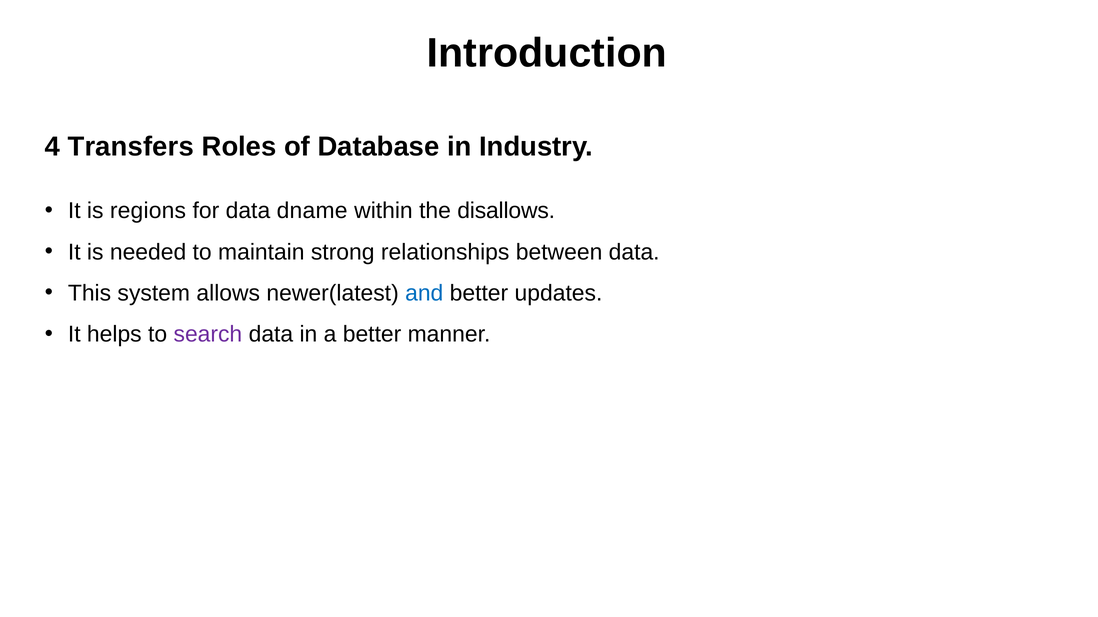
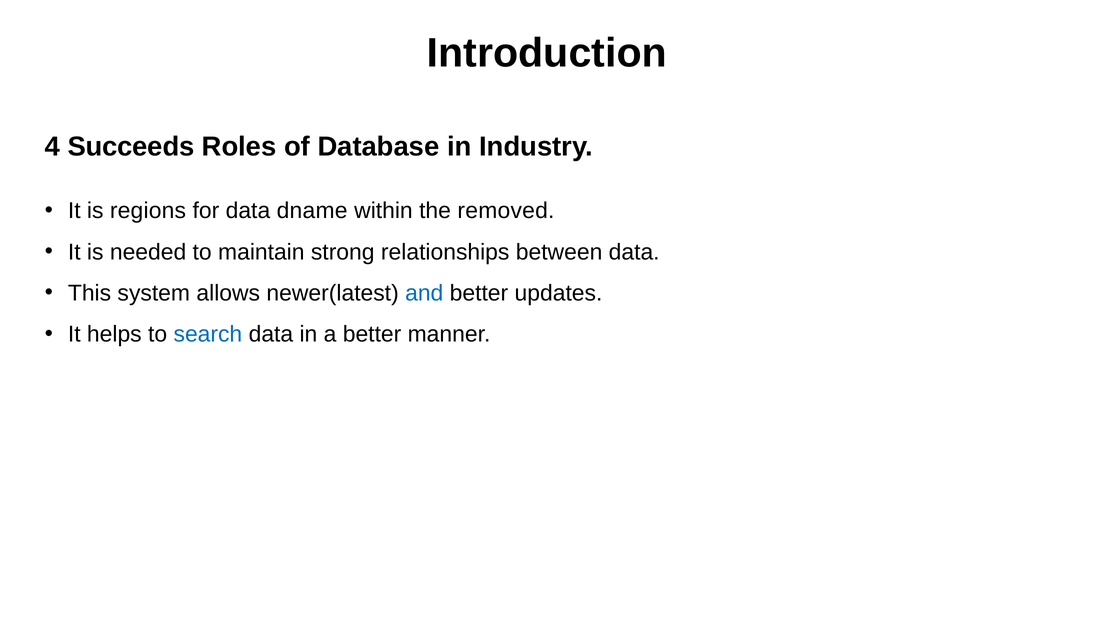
Transfers: Transfers -> Succeeds (131, 147)
disallows: disallows -> removed (506, 211)
search colour: purple -> blue (208, 335)
